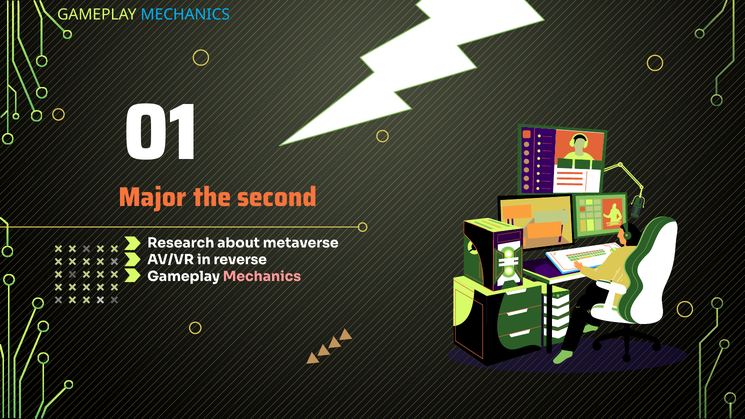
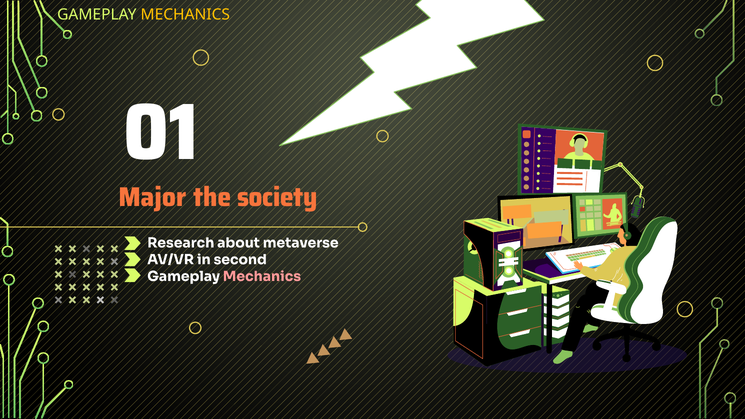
MECHANICS colour: light blue -> yellow (185, 15)
second: second -> society (277, 197)
reverse: reverse -> second (240, 260)
